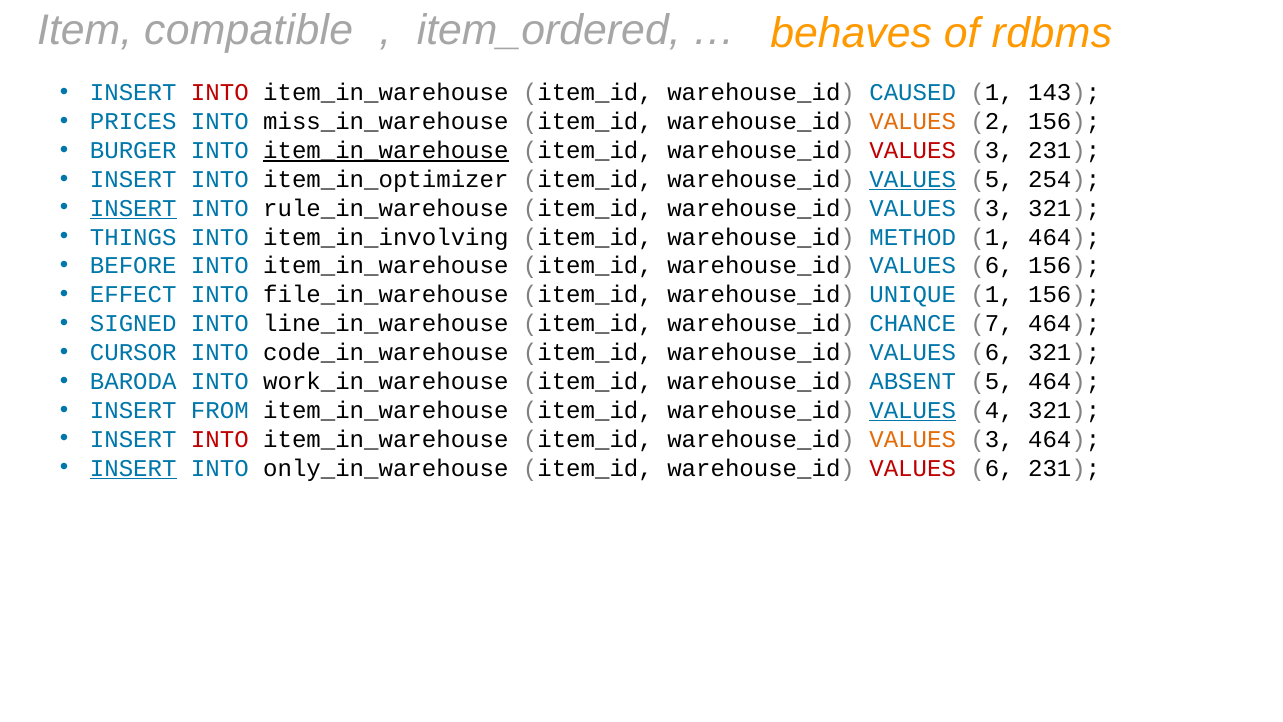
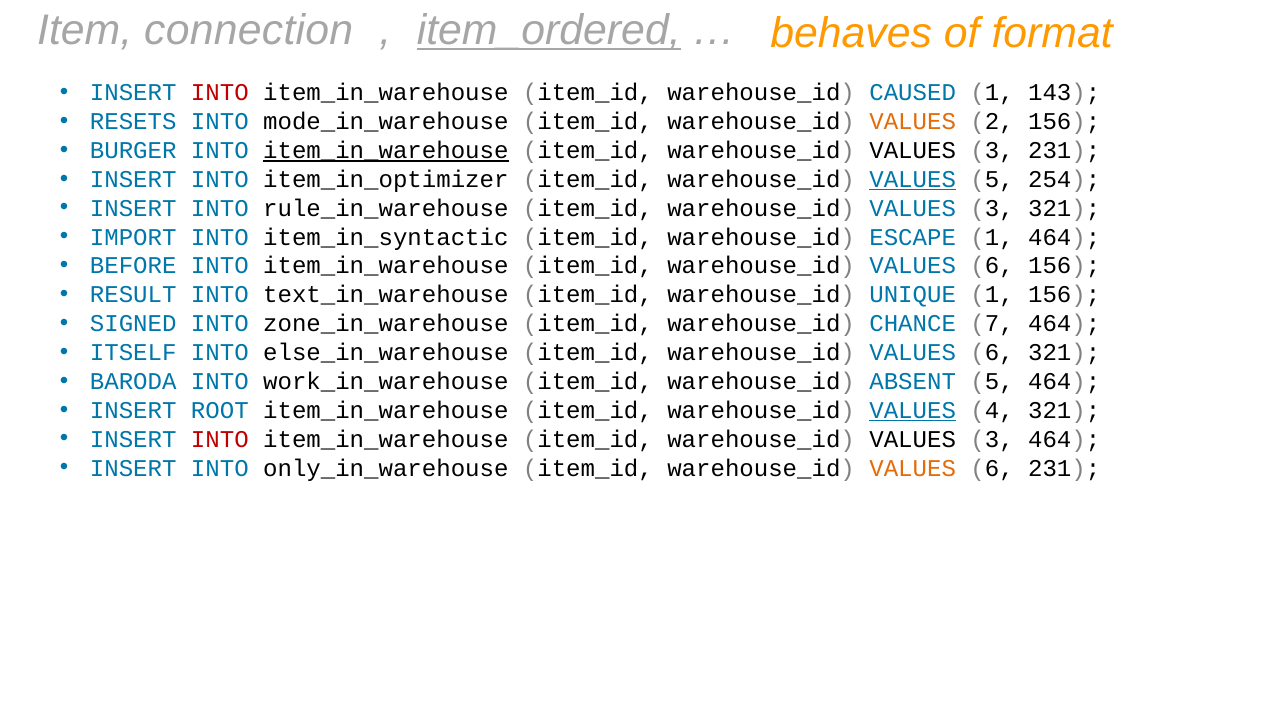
compatible: compatible -> connection (249, 31)
item_ordered underline: none -> present (549, 31)
rdbms: rdbms -> format (1052, 33)
PRICES: PRICES -> RESETS (133, 122)
miss_in_warehouse: miss_in_warehouse -> mode_in_warehouse (386, 122)
VALUES colour: red -> black (913, 150)
INSERT underline: present -> none (133, 208)
THINGS: THINGS -> IMPORT (133, 237)
item_in_involving: item_in_involving -> item_in_syntactic (386, 237)
METHOD: METHOD -> ESCAPE (913, 237)
EFFECT: EFFECT -> RESULT (133, 295)
file_in_warehouse: file_in_warehouse -> text_in_warehouse (386, 295)
line_in_warehouse: line_in_warehouse -> zone_in_warehouse (386, 324)
CURSOR: CURSOR -> ITSELF (133, 352)
code_in_warehouse: code_in_warehouse -> else_in_warehouse (386, 352)
FROM: FROM -> ROOT (220, 410)
VALUES colour: orange -> black (913, 439)
INSERT underline: present -> none (133, 468)
VALUES colour: red -> orange (913, 468)
